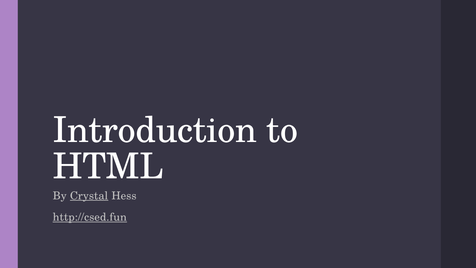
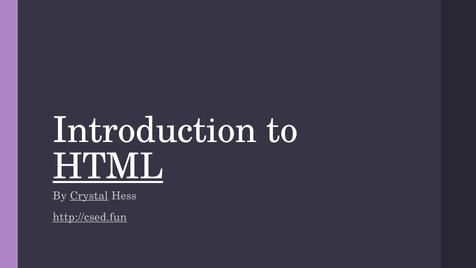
HTML underline: none -> present (108, 167)
